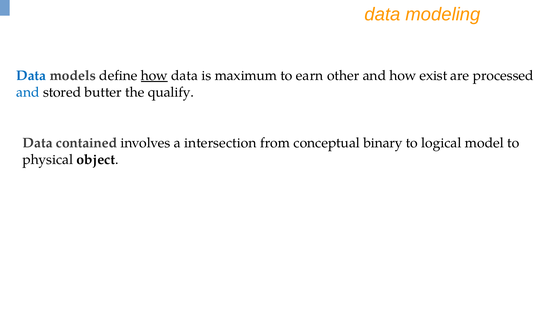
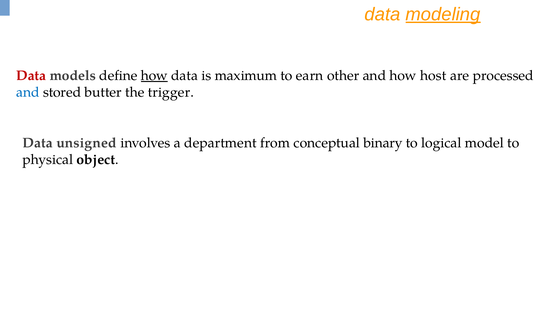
modeling underline: none -> present (443, 14)
Data colour: blue -> red (31, 75)
exist: exist -> host (433, 75)
qualify: qualify -> trigger (171, 92)
contained: contained -> unsigned (86, 143)
intersection: intersection -> department (220, 143)
